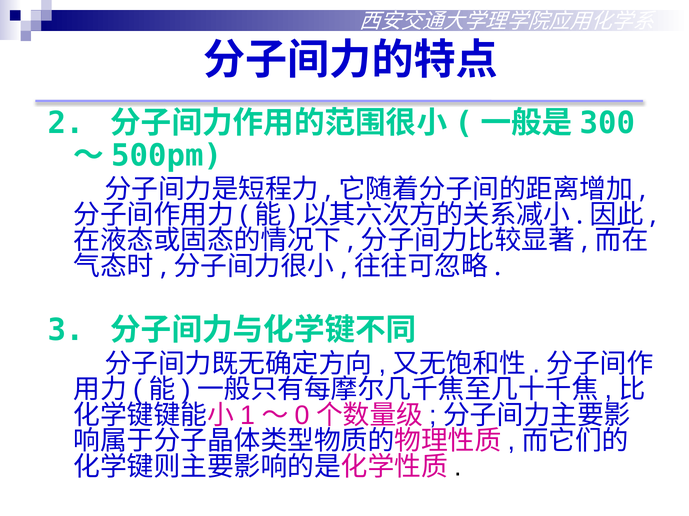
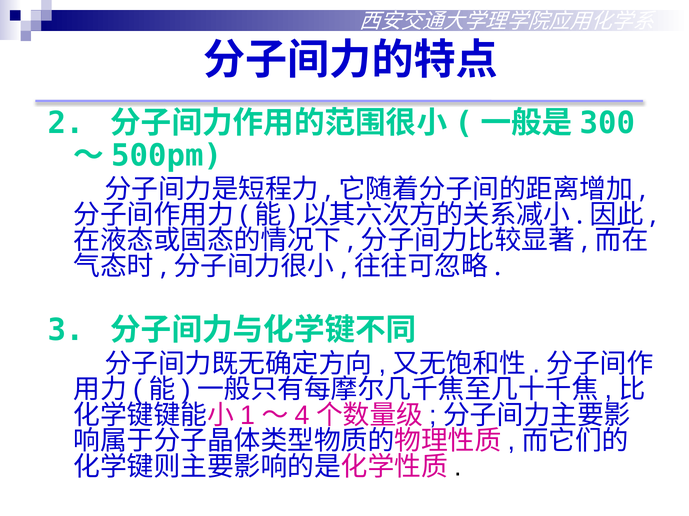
0: 0 -> 4 (302, 416)
